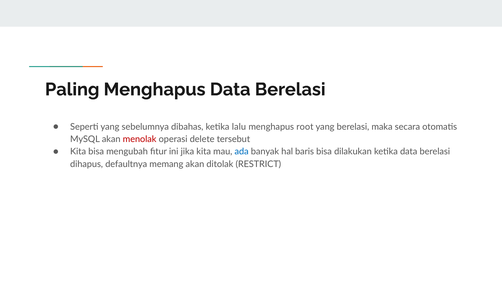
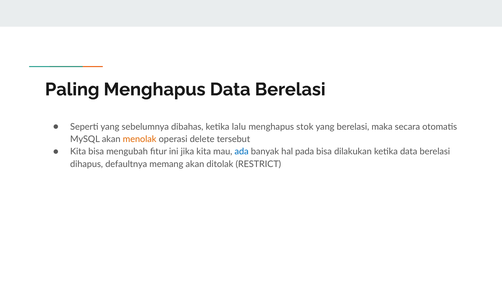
root: root -> stok (305, 127)
menolak colour: red -> orange (140, 139)
baris: baris -> pada (305, 152)
